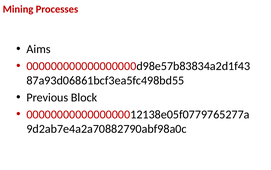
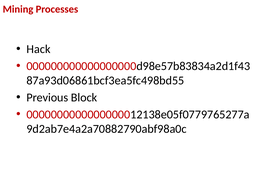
Aims: Aims -> Hack (39, 49)
